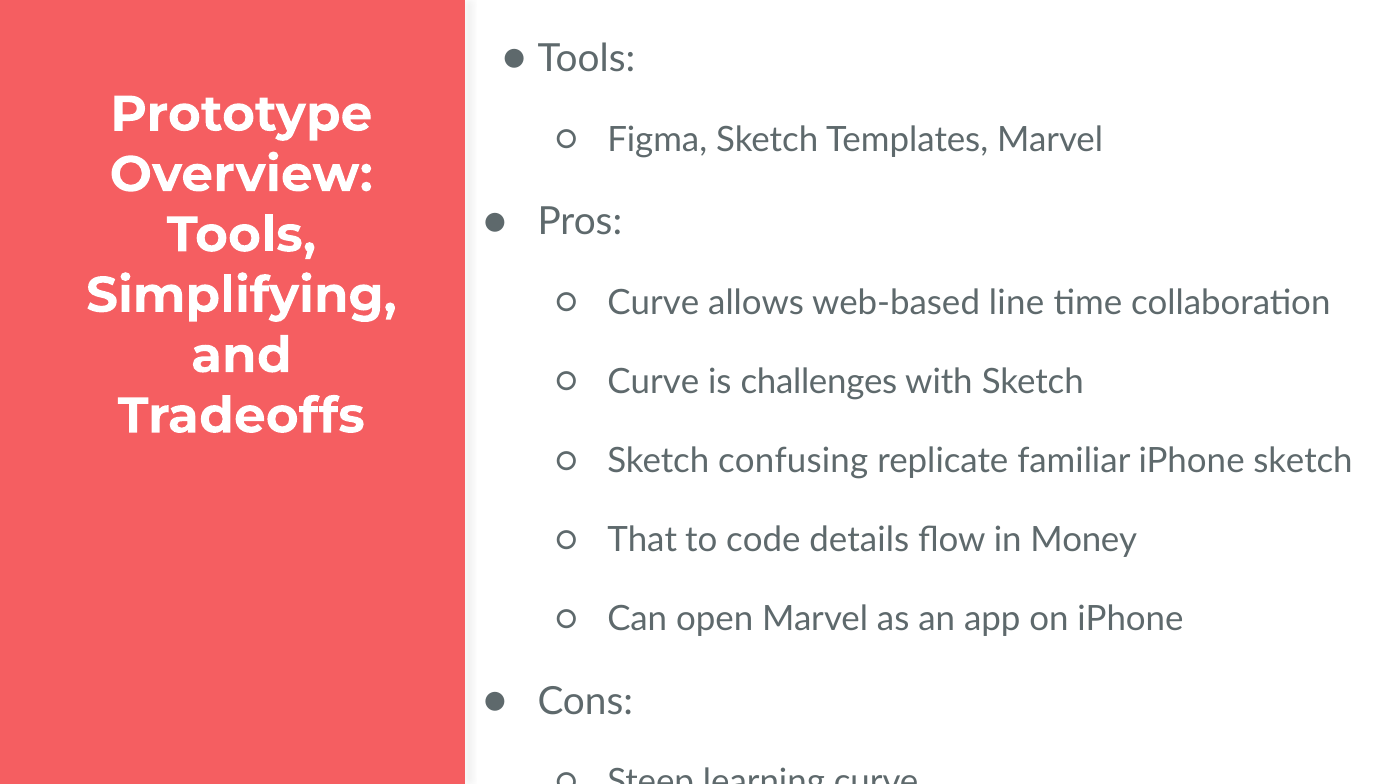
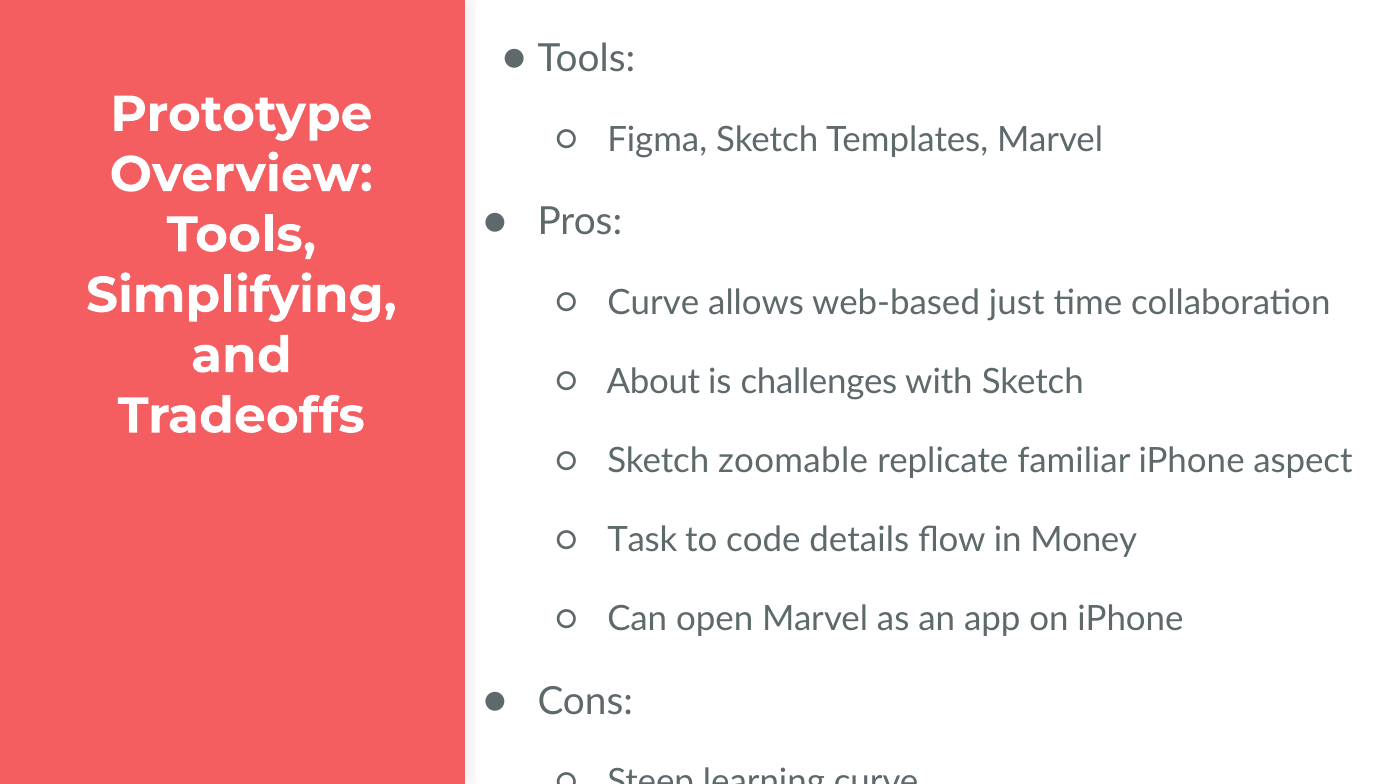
line: line -> just (1017, 303)
Curve: Curve -> About (653, 382)
confusing: confusing -> zoomable (793, 461)
iPhone sketch: sketch -> aspect (1303, 461)
That: That -> Task (642, 541)
